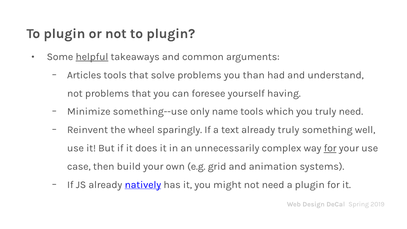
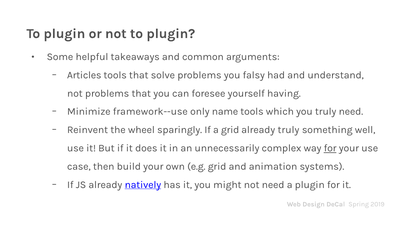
helpful underline: present -> none (92, 57)
than: than -> falsy (254, 75)
something--use: something--use -> framework--use (150, 112)
a text: text -> grid (230, 130)
